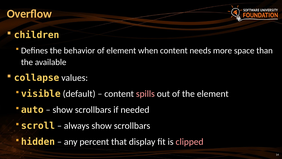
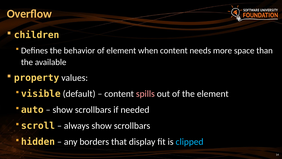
collapse: collapse -> property (37, 78)
percent: percent -> borders (94, 141)
clipped colour: pink -> light blue (190, 141)
